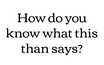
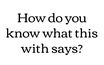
than: than -> with (35, 49)
